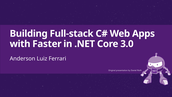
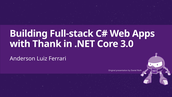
Faster: Faster -> Thank (47, 44)
